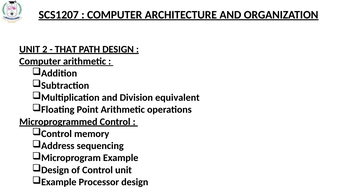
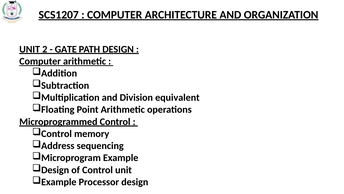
THAT: THAT -> GATE (66, 49)
